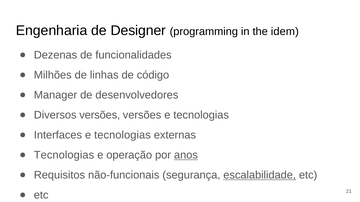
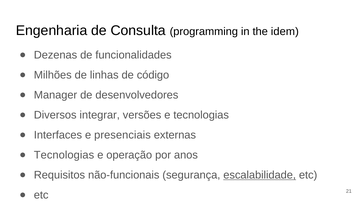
Designer: Designer -> Consulta (138, 31)
Diversos versões: versões -> integrar (100, 115)
Interfaces e tecnologias: tecnologias -> presenciais (122, 135)
anos underline: present -> none (186, 155)
